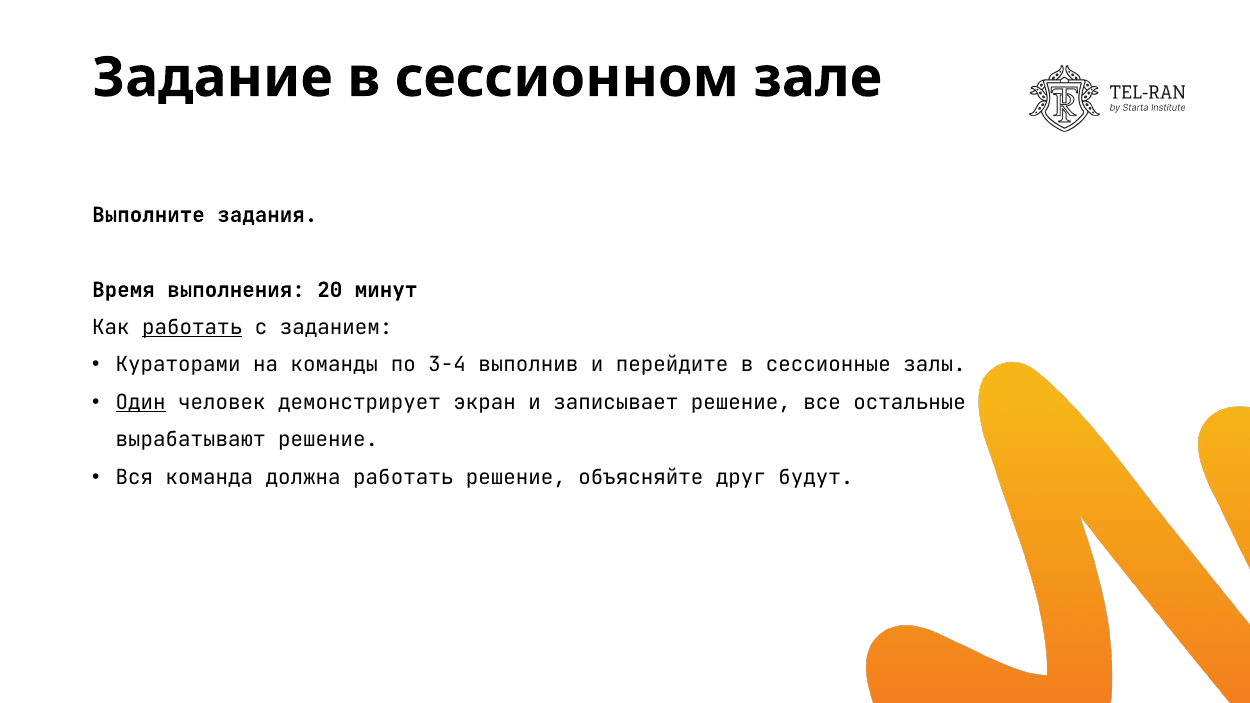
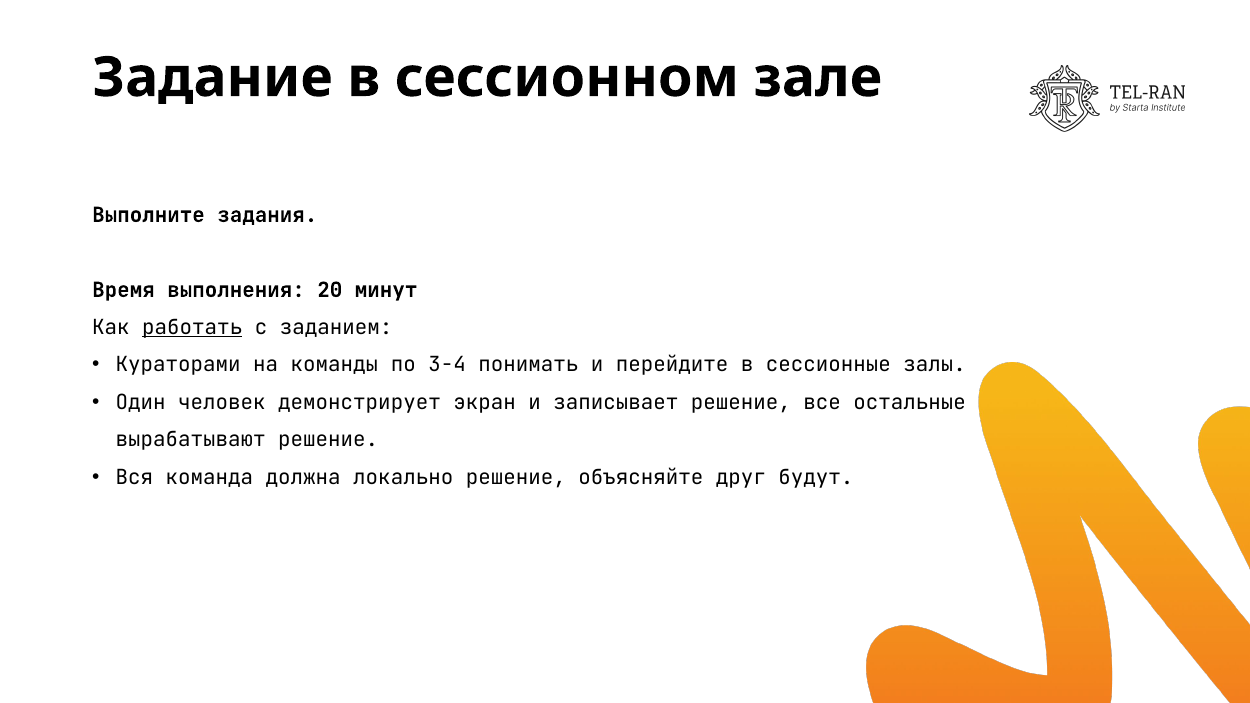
выполнив: выполнив -> понимать (528, 365)
Один underline: present -> none (141, 403)
должна работать: работать -> локально (403, 478)
